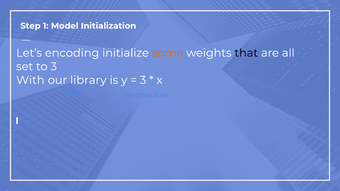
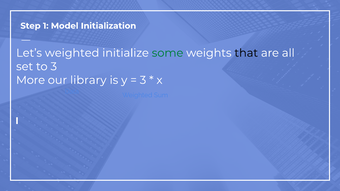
Let’s encoding: encoding -> weighted (72, 53)
some colour: orange -> green (168, 53)
With: With -> More (31, 80)
